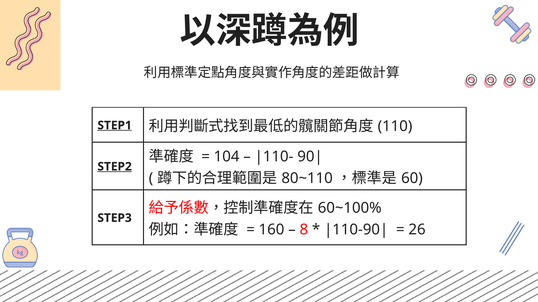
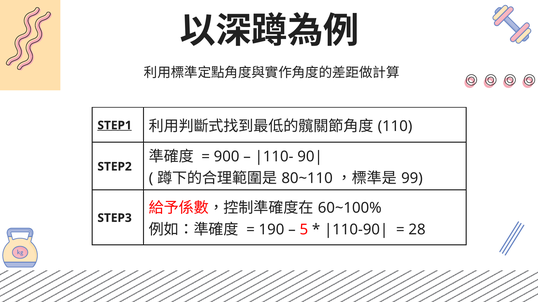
104: 104 -> 900 (227, 157)
STEP2 underline: present -> none (115, 167)
60: 60 -> 99 (412, 179)
160: 160 -> 190 (271, 230)
8: 8 -> 5 (304, 230)
26: 26 -> 28 (417, 230)
